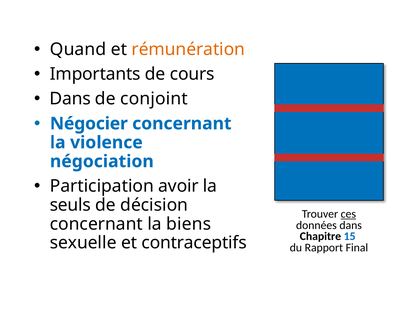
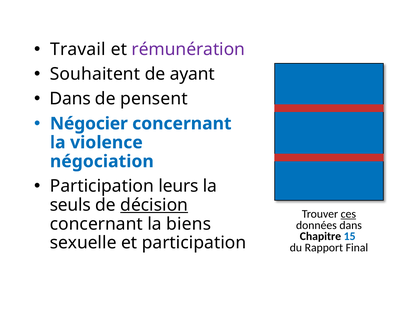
Quand: Quand -> Travail (78, 49)
rémunération colour: orange -> purple (188, 49)
Importants: Importants -> Souhaitent (95, 74)
cours: cours -> ayant (192, 74)
conjoint: conjoint -> pensent (154, 99)
avoir: avoir -> leurs (178, 186)
décision underline: none -> present (154, 205)
et contraceptifs: contraceptifs -> participation (194, 243)
